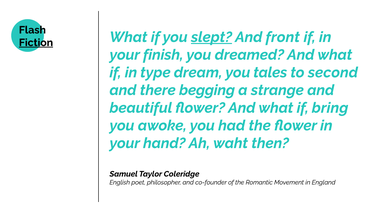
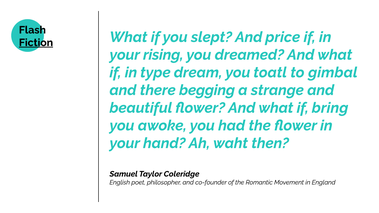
slept underline: present -> none (212, 37)
front: front -> price (283, 37)
finish: finish -> rising (163, 55)
tales: tales -> toatl (270, 73)
second: second -> gimbal (333, 73)
